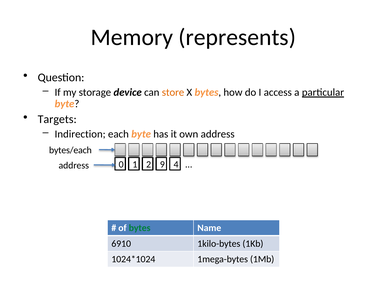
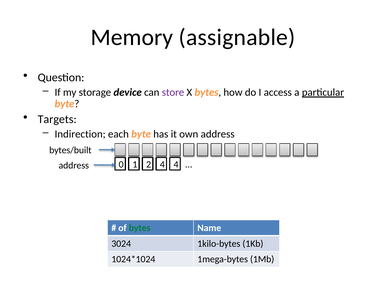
represents: represents -> assignable (237, 37)
store colour: orange -> purple (173, 92)
bytes/each: bytes/each -> bytes/built (70, 150)
2 9: 9 -> 4 (162, 165)
6910: 6910 -> 3024 (121, 244)
